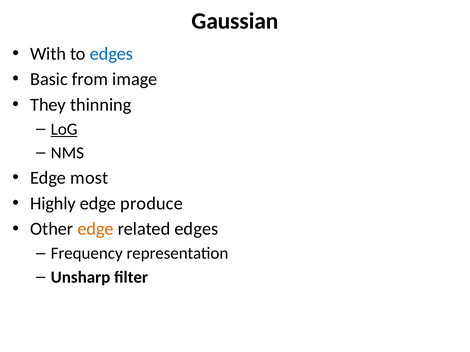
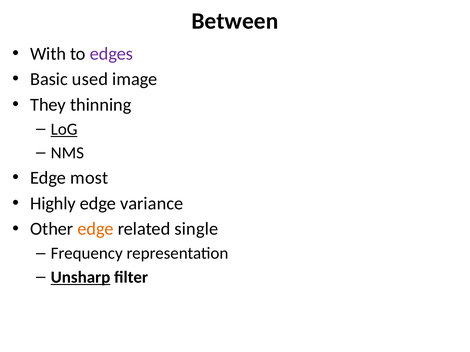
Gaussian: Gaussian -> Between (235, 21)
edges colour: blue -> purple (111, 54)
from: from -> used (90, 79)
produce: produce -> variance (152, 204)
related edges: edges -> single (196, 229)
Unsharp underline: none -> present (81, 277)
